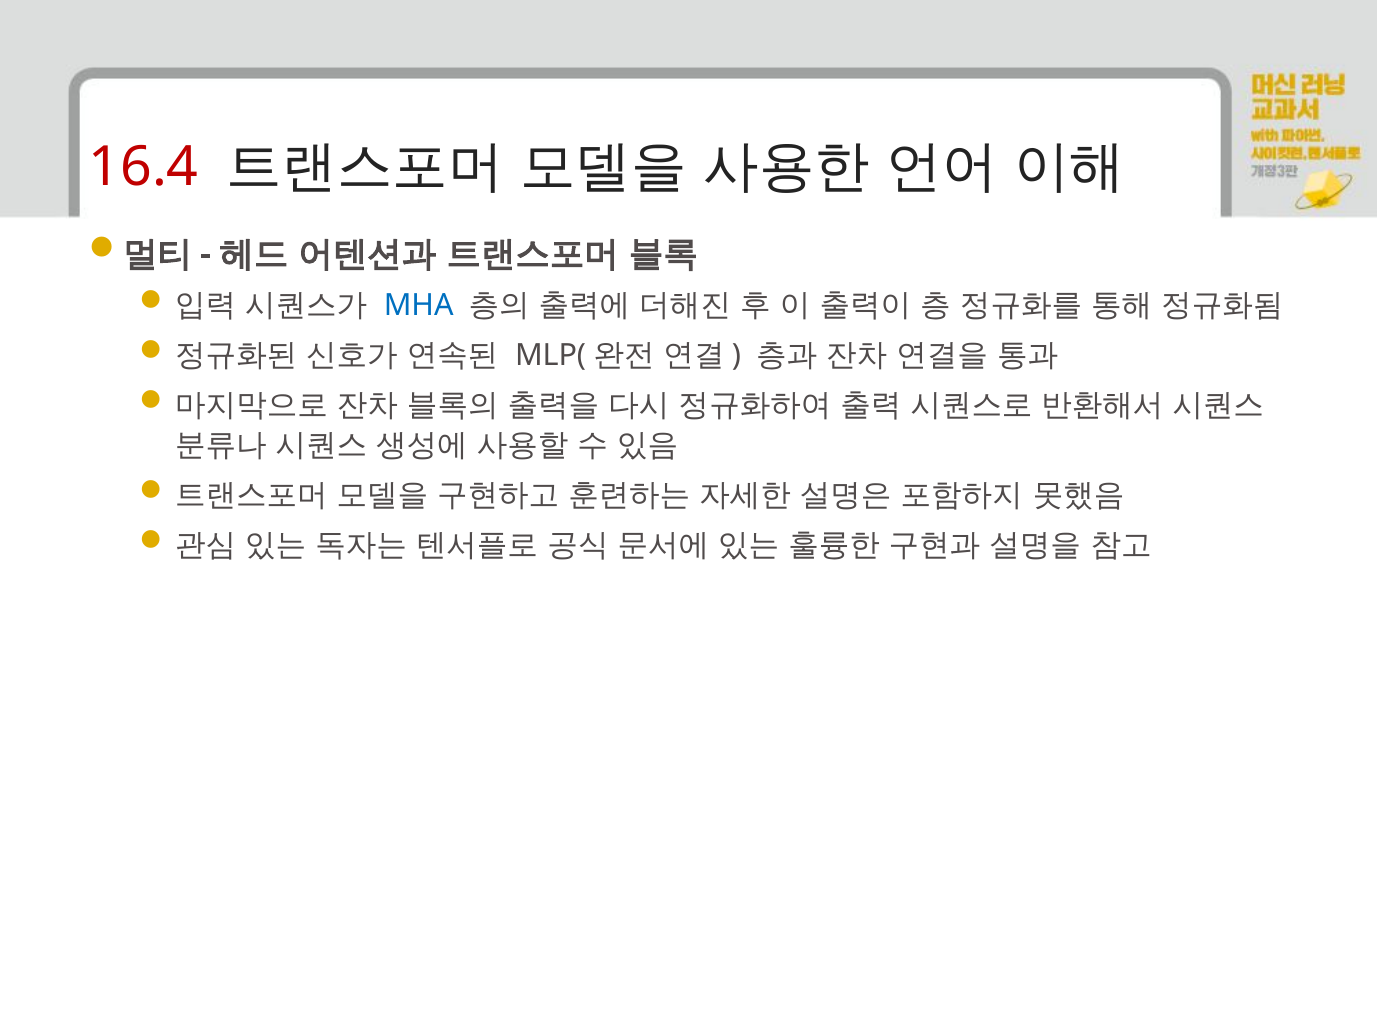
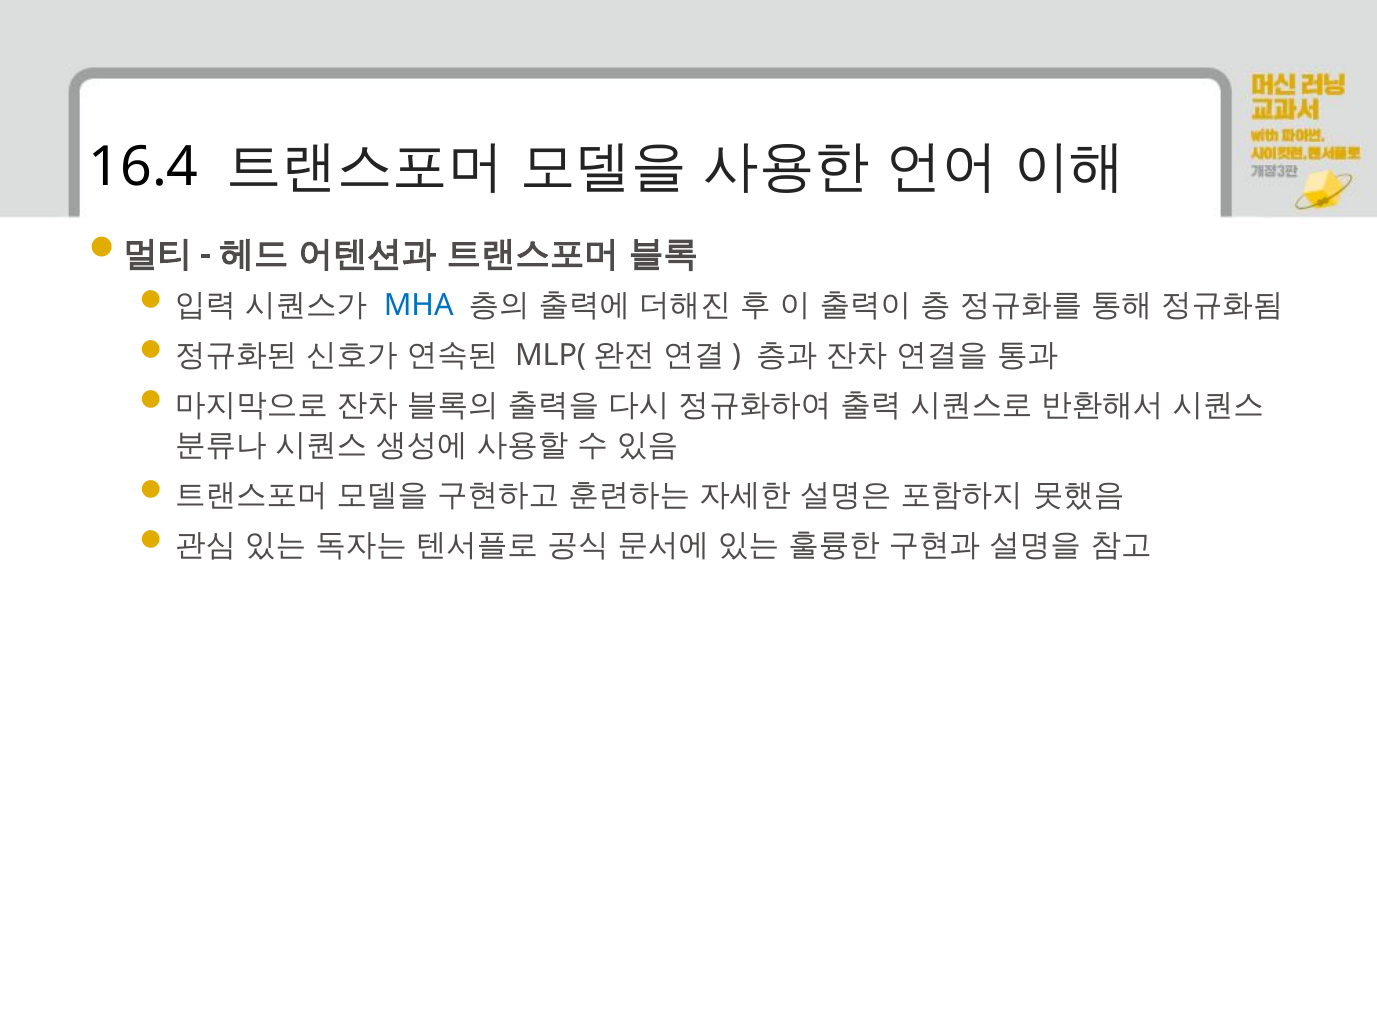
16.4 colour: red -> black (144, 167)
